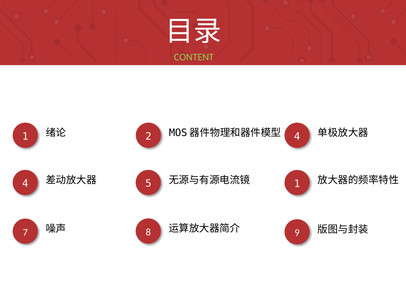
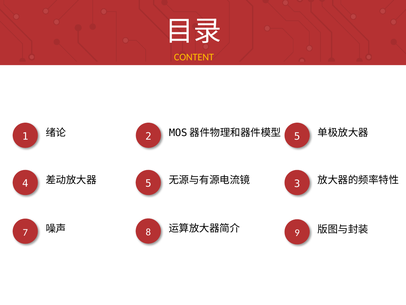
CONTENT colour: light green -> yellow (194, 57)
4: 4 -> 5 (297, 136)
1: 1 -> 3 (297, 183)
